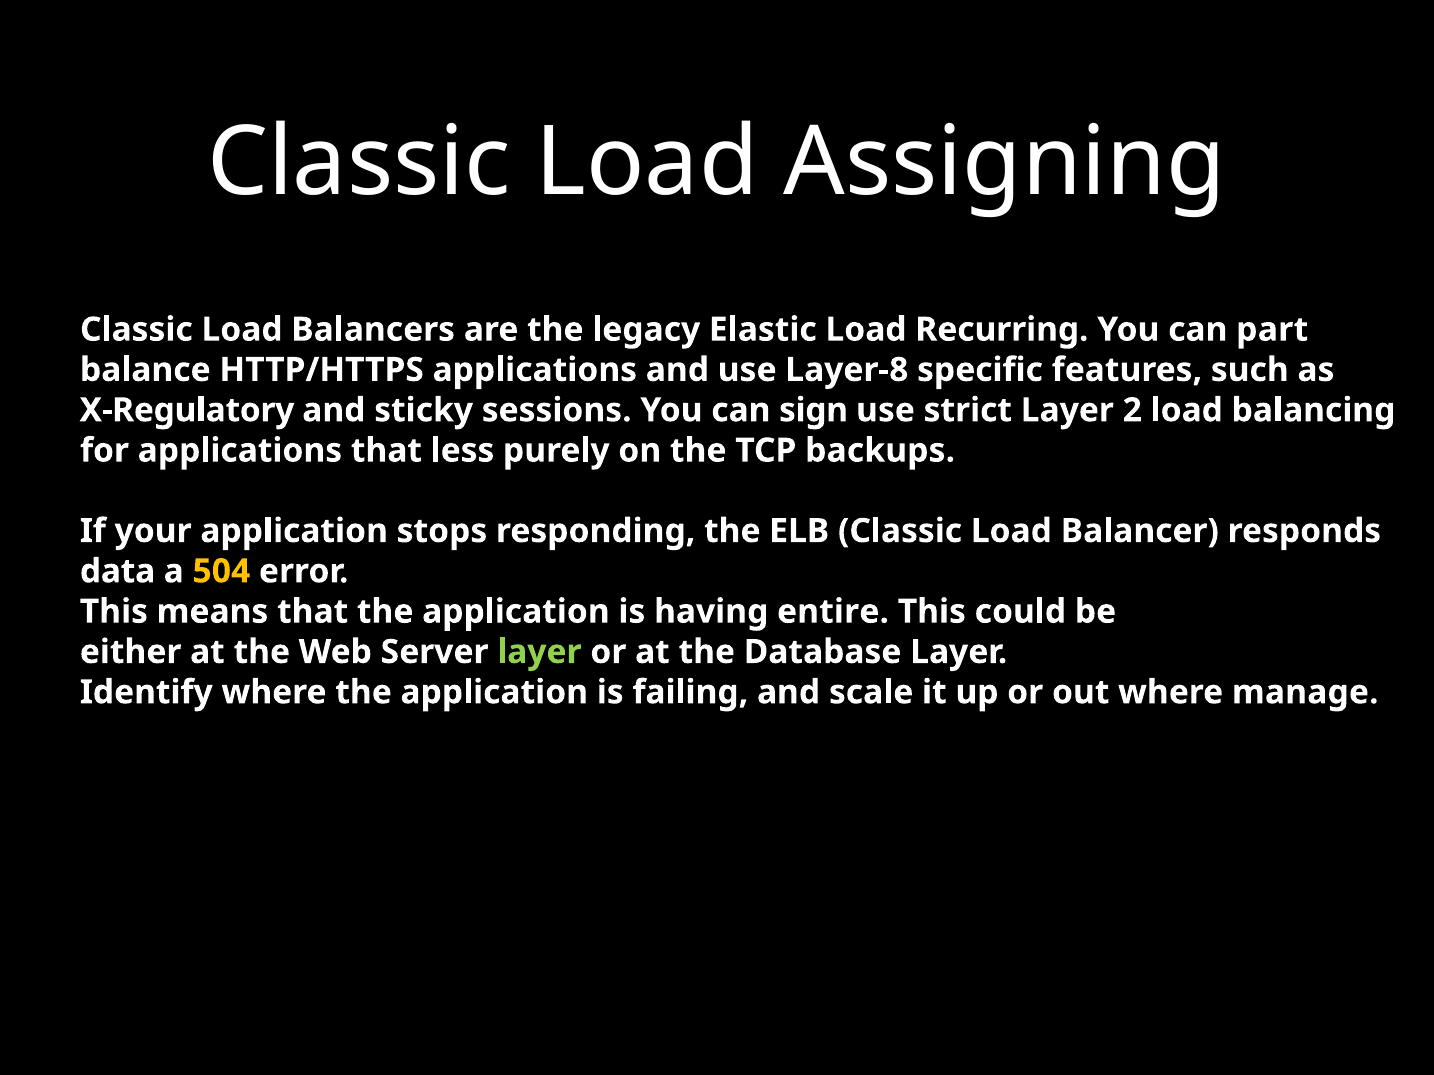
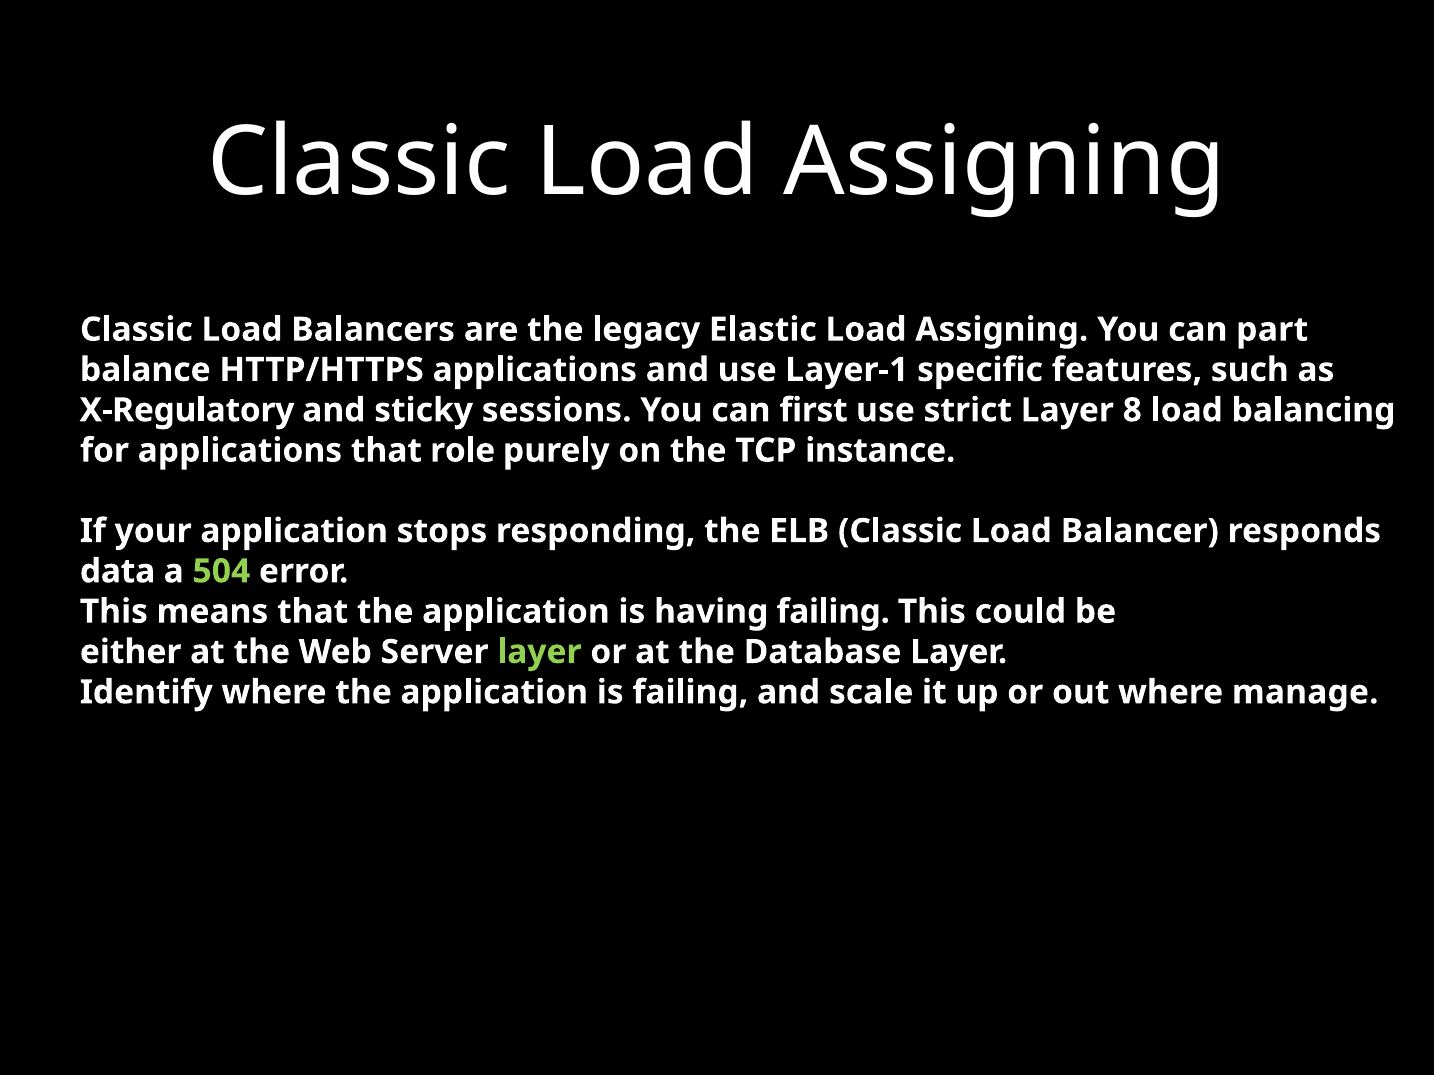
Elastic Load Recurring: Recurring -> Assigning (1002, 330)
Layer-8: Layer-8 -> Layer-1 (847, 370)
sign: sign -> first (814, 410)
2: 2 -> 8 (1132, 410)
less: less -> role (463, 451)
backups: backups -> instance (880, 451)
504 colour: yellow -> light green (221, 572)
having entire: entire -> failing (833, 612)
